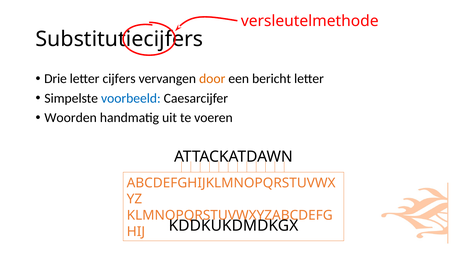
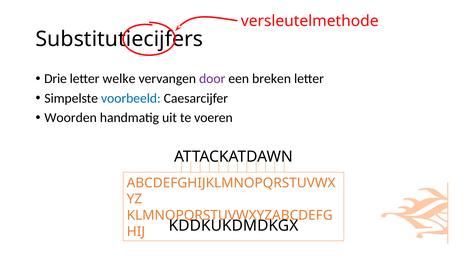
cijfers: cijfers -> welke (119, 79)
door colour: orange -> purple (212, 79)
bericht: bericht -> breken (272, 79)
